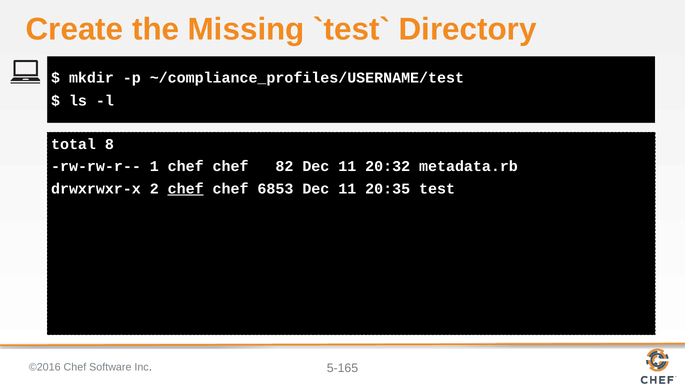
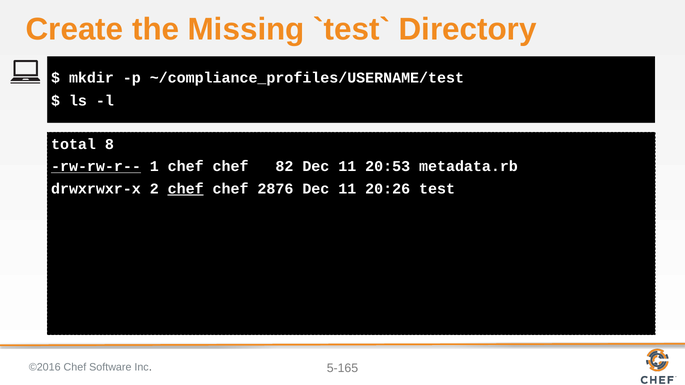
rw-rw-r-- underline: none -> present (96, 166)
20:32: 20:32 -> 20:53 (388, 166)
6853: 6853 -> 2876 (275, 189)
20:35: 20:35 -> 20:26 (388, 189)
